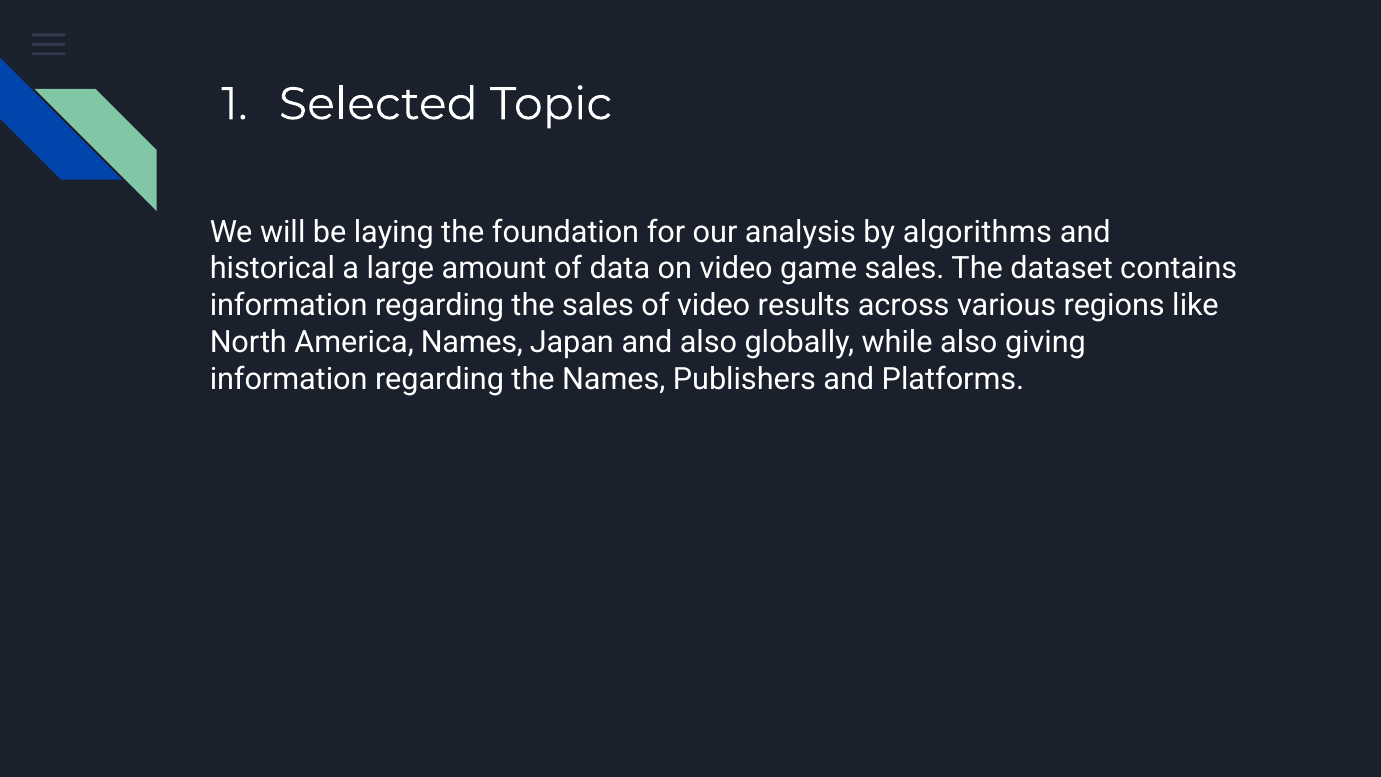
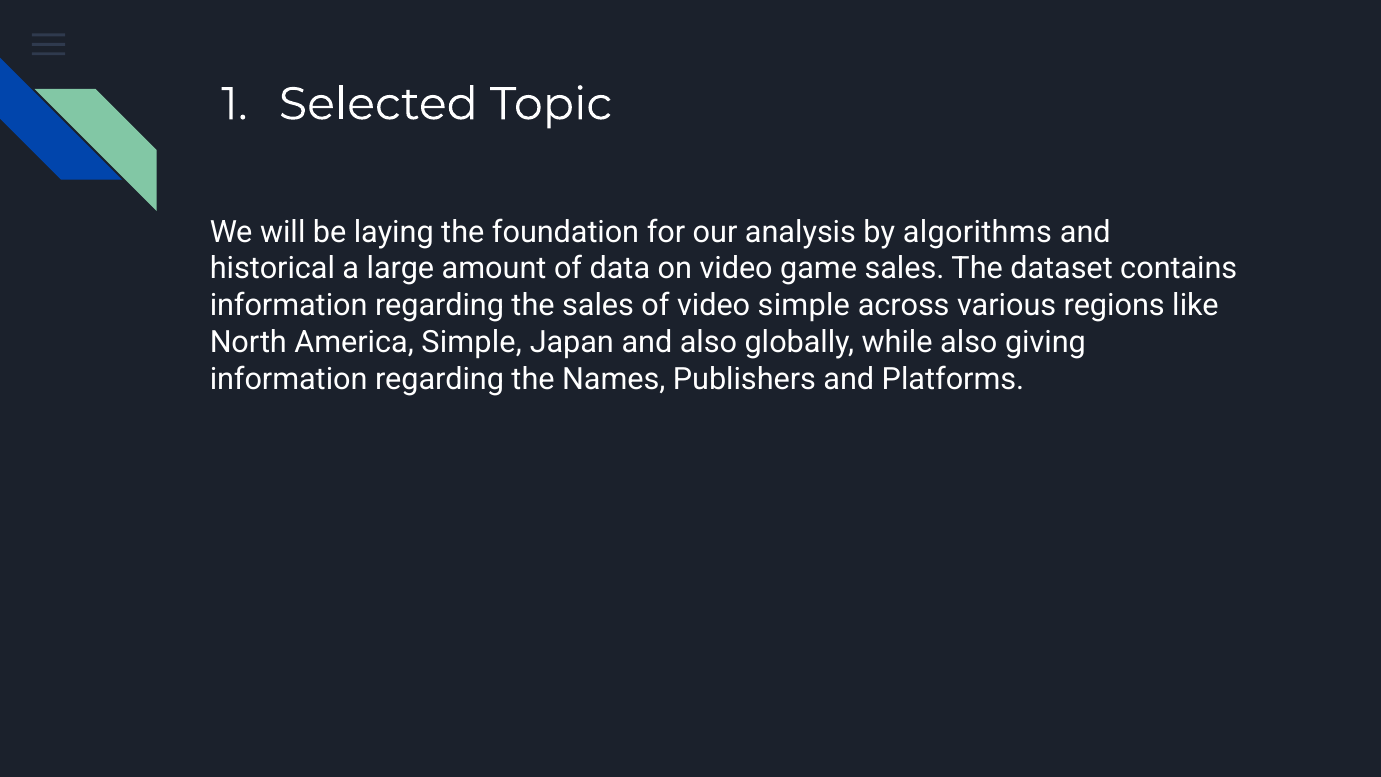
video results: results -> simple (804, 305)
America Names: Names -> Simple (472, 342)
